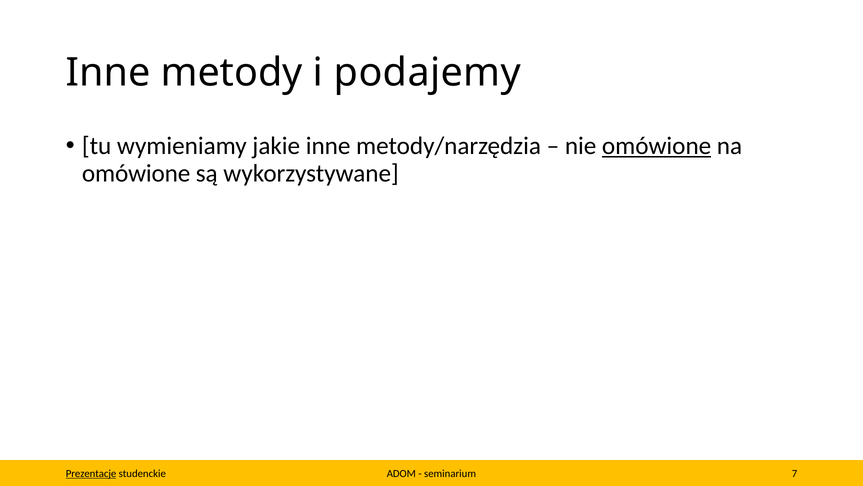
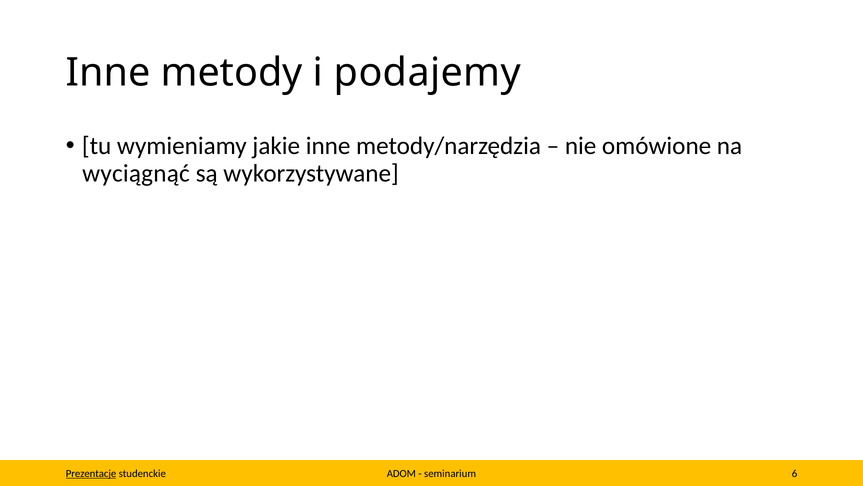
omówione underline: present -> none (657, 146)
omówione: omówione -> wyciągnąć (136, 173)
7: 7 -> 6 (795, 473)
